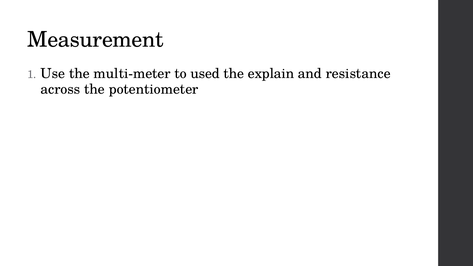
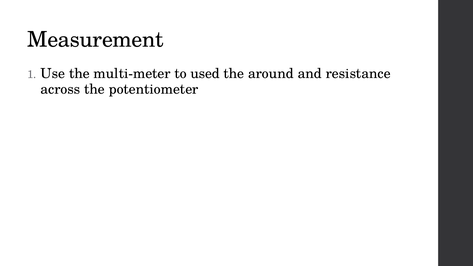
explain: explain -> around (271, 74)
